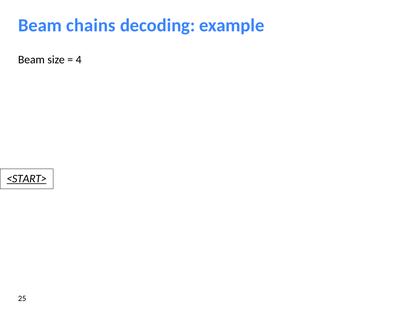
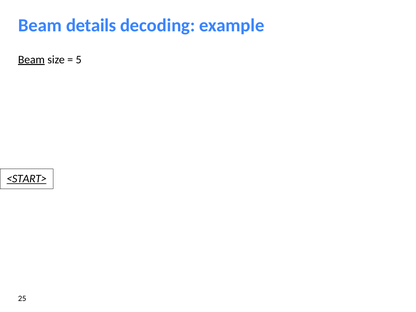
chains: chains -> details (91, 25)
Beam underline: none -> present (31, 60)
4: 4 -> 5 (79, 60)
